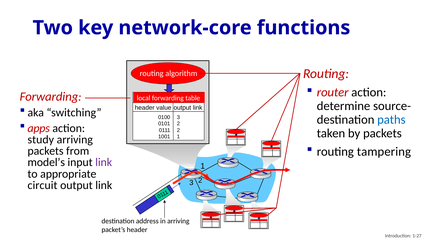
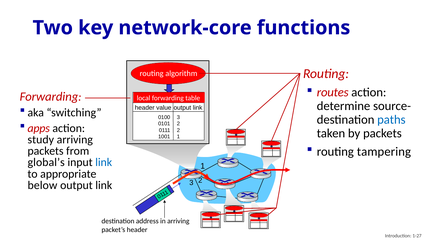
router: router -> routes (333, 92)
model’s: model’s -> global’s (46, 162)
link colour: purple -> blue (104, 162)
circuit: circuit -> below (42, 185)
